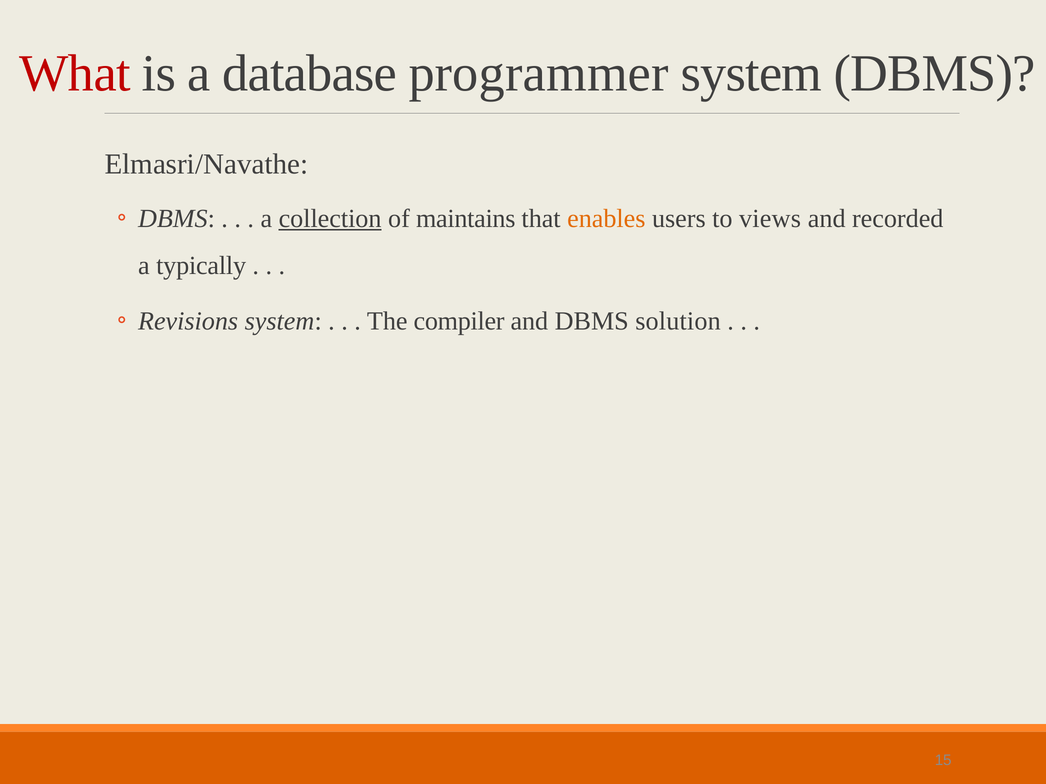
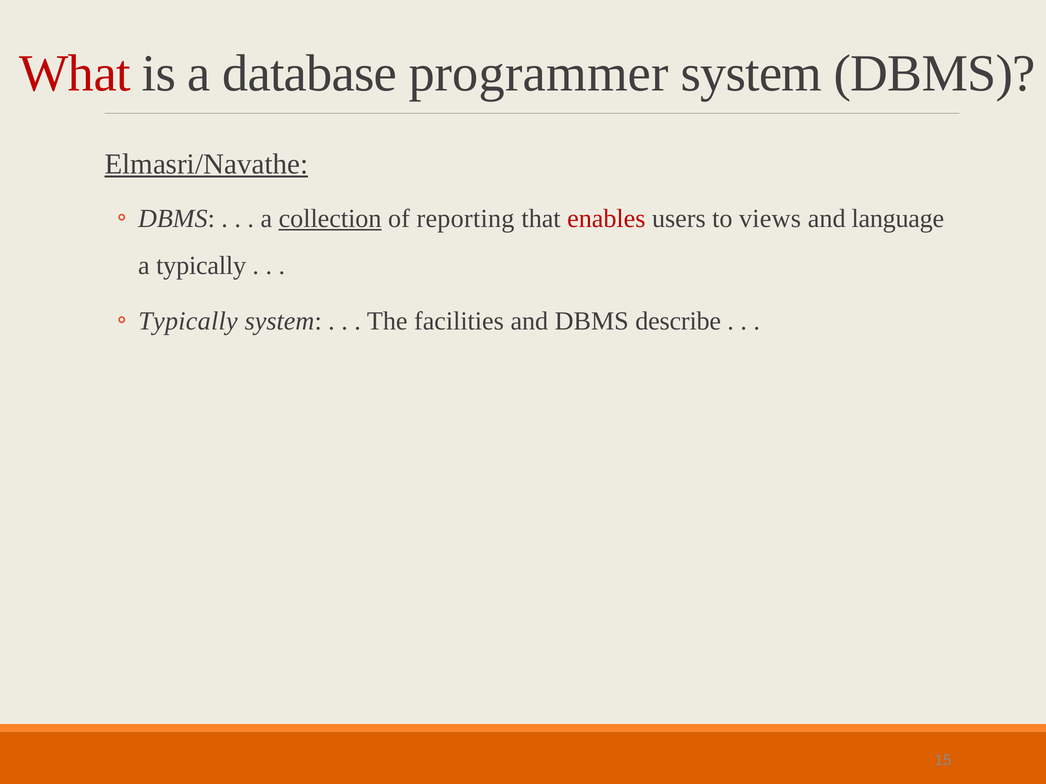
Elmasri/Navathe underline: none -> present (206, 164)
maintains: maintains -> reporting (465, 219)
enables colour: orange -> red (606, 219)
recorded: recorded -> language (898, 219)
Revisions: Revisions -> Typically (188, 322)
compiler: compiler -> facilities (459, 322)
solution: solution -> describe (678, 322)
